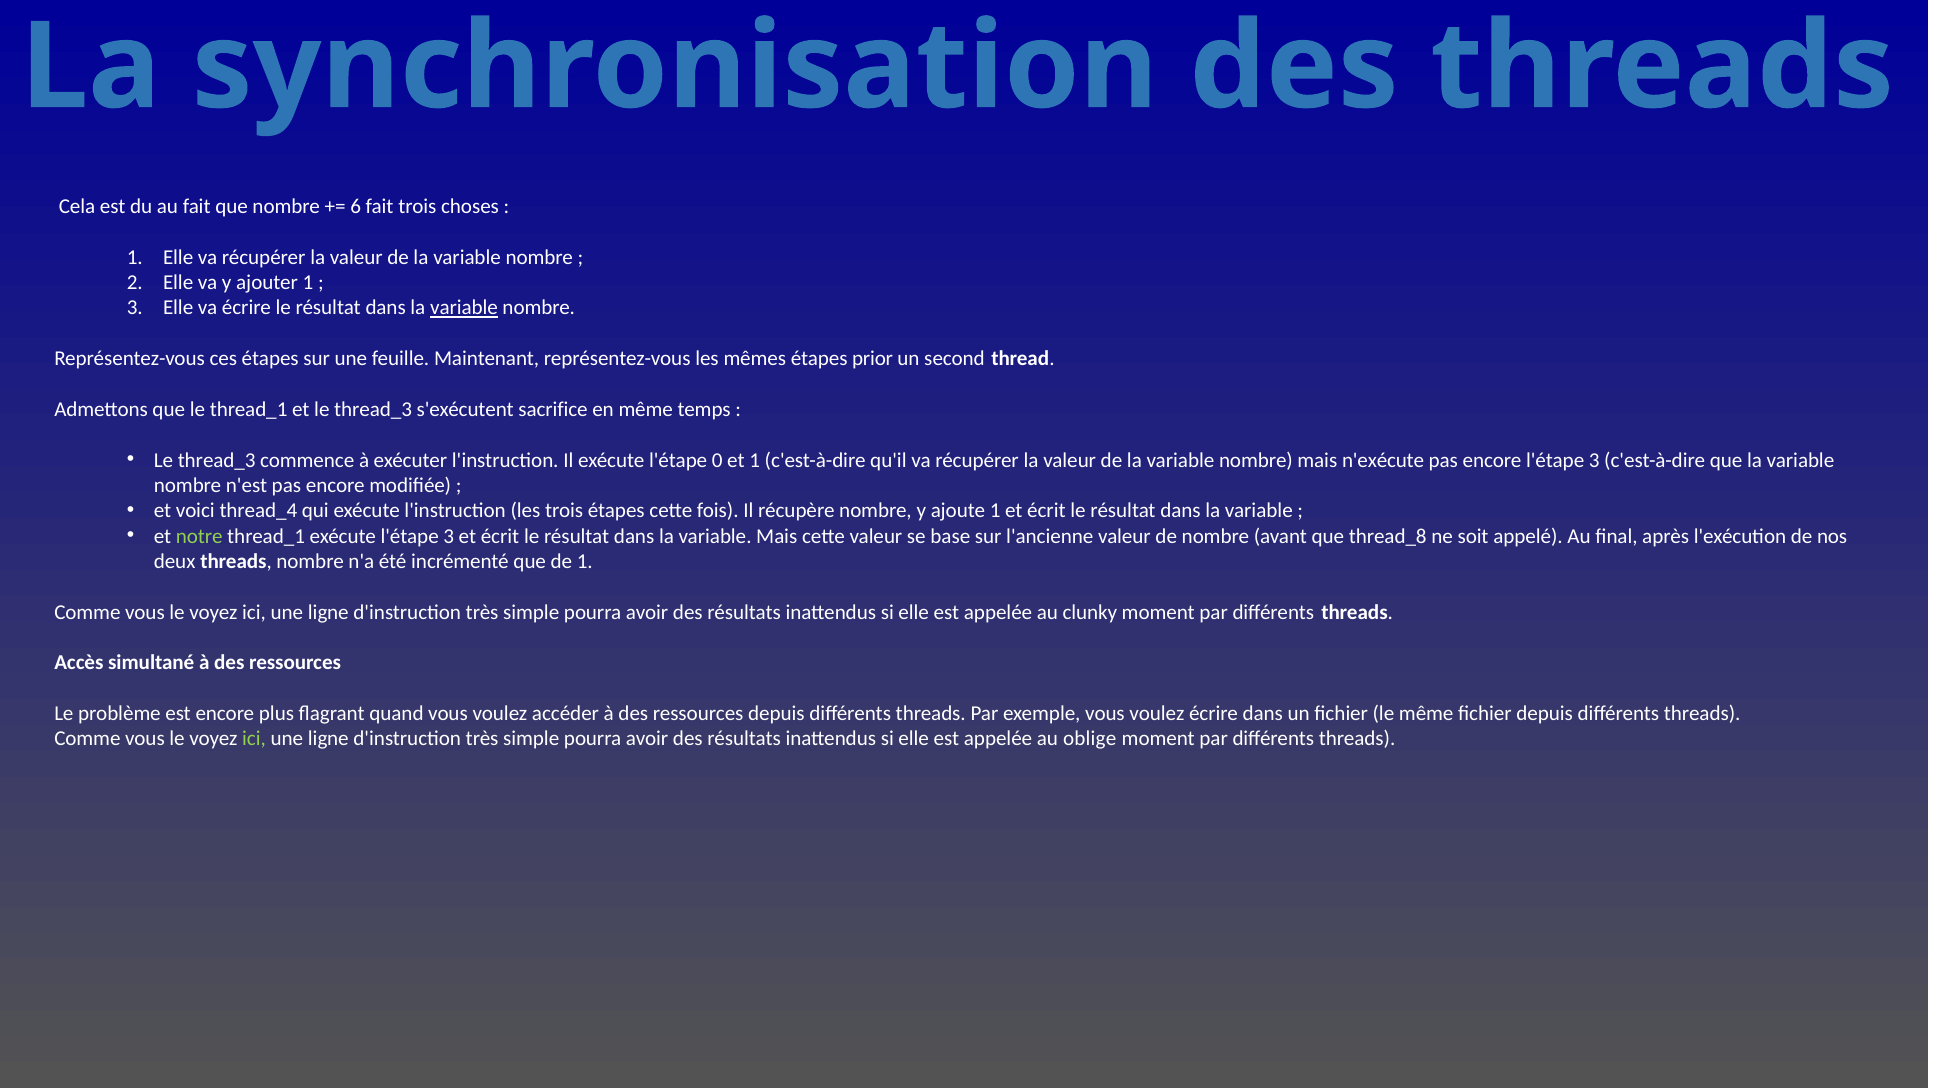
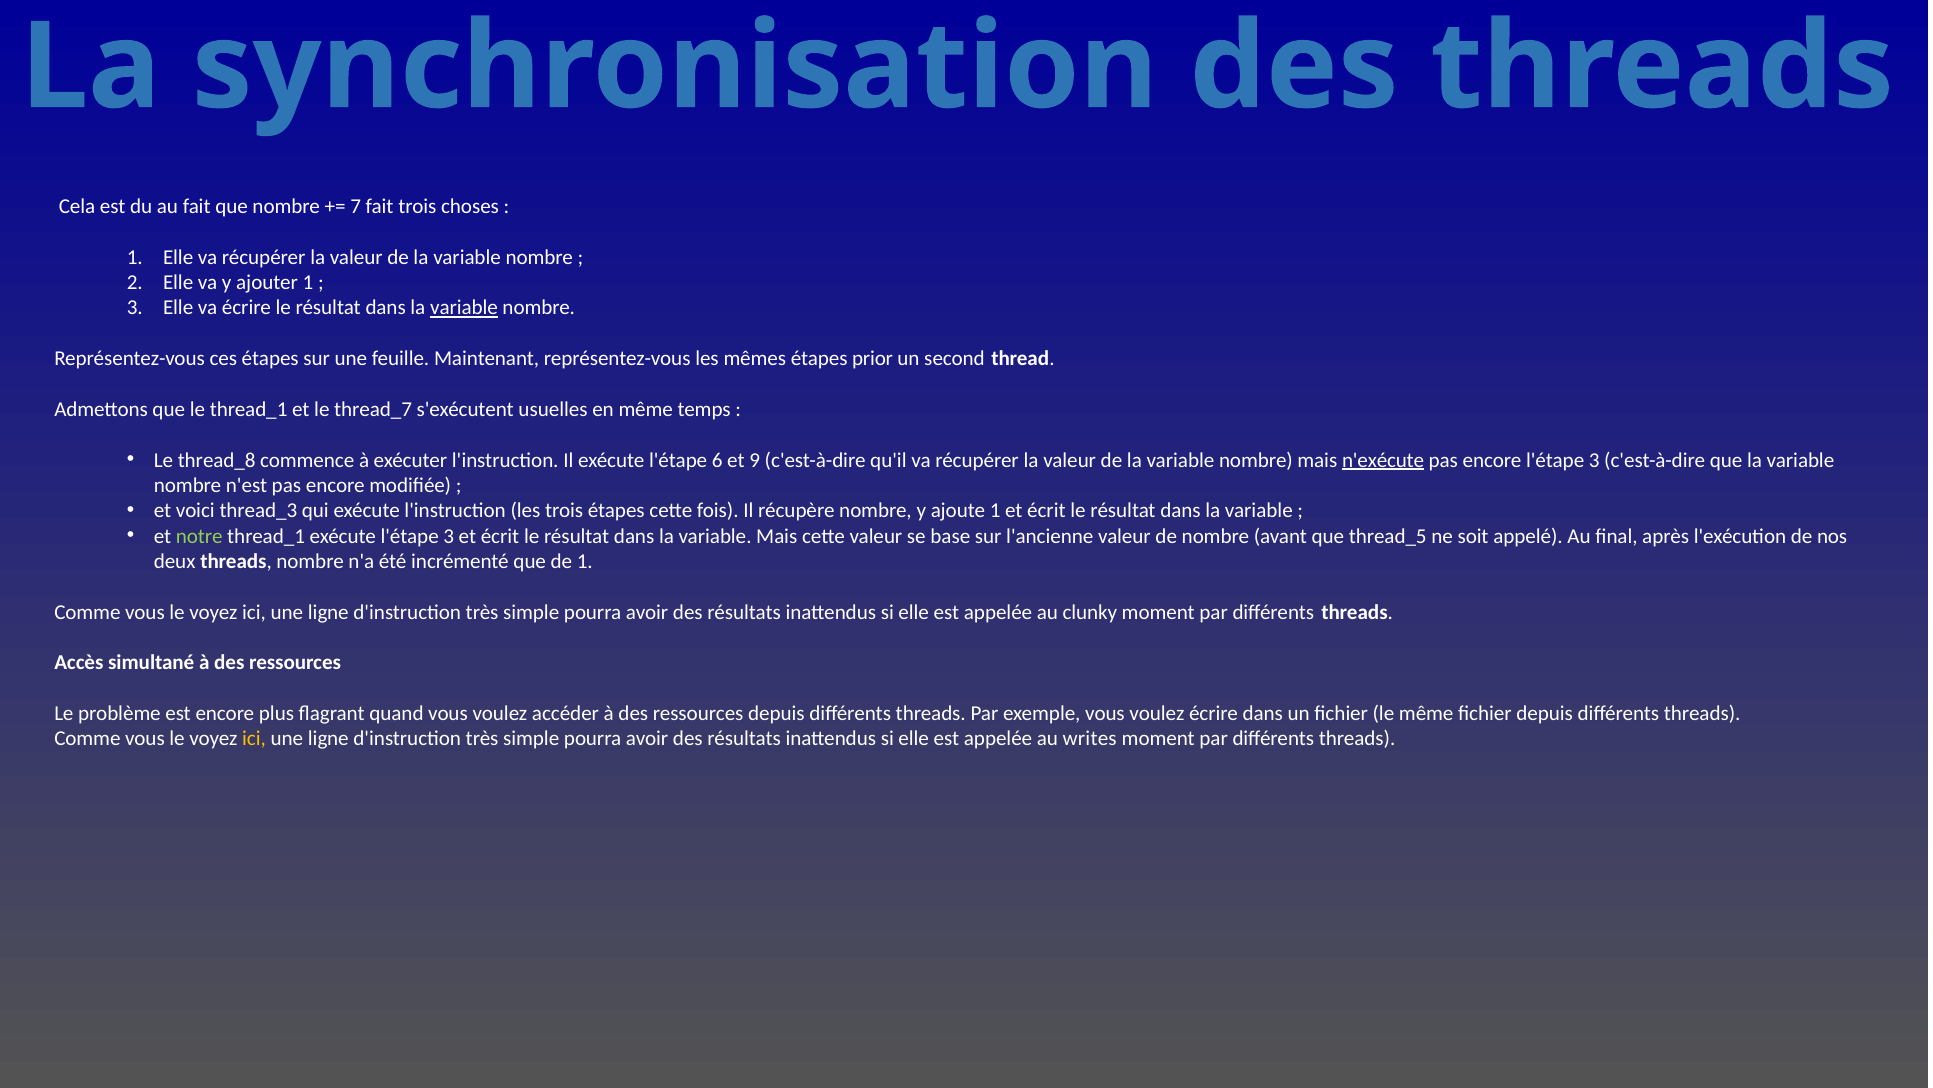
6: 6 -> 7 (356, 206)
et le thread_3: thread_3 -> thread_7 (373, 409)
sacrifice: sacrifice -> usuelles (553, 409)
thread_3: thread_3 -> thread_8 (217, 460)
0: 0 -> 6 (717, 460)
et 1: 1 -> 9 (755, 460)
n'exécute underline: none -> present (1383, 460)
thread_4: thread_4 -> thread_3 (258, 510)
thread_8: thread_8 -> thread_5 (1388, 536)
ici colour: light green -> yellow (254, 739)
oblige: oblige -> writes (1090, 739)
